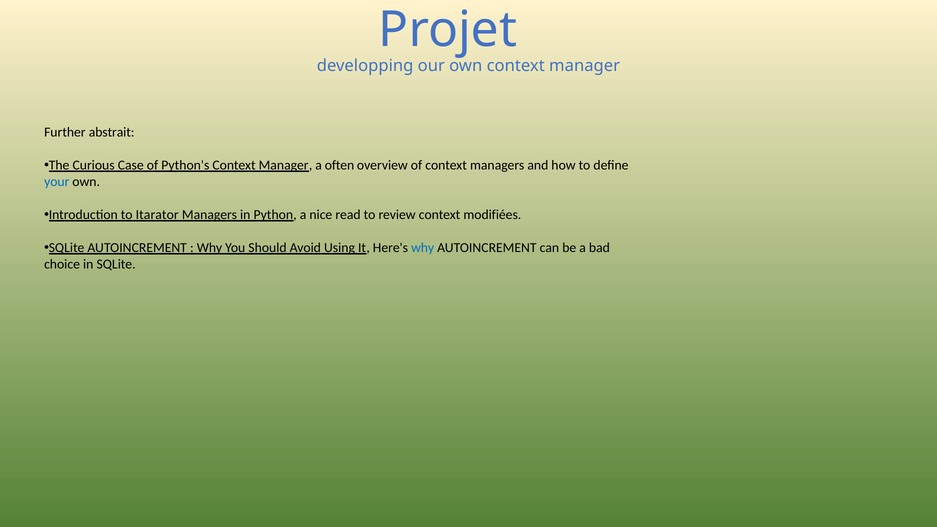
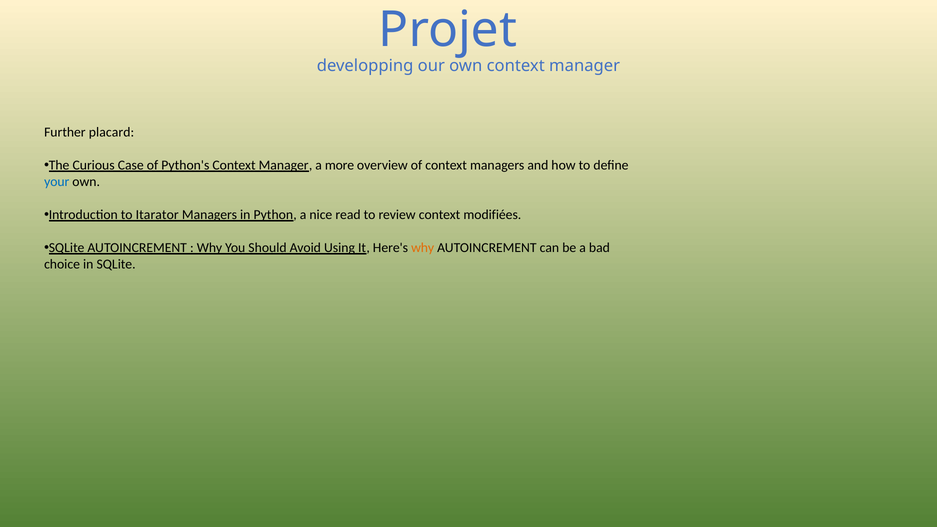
abstrait: abstrait -> placard (112, 132)
often: often -> more (340, 165)
why colour: blue -> orange (423, 248)
